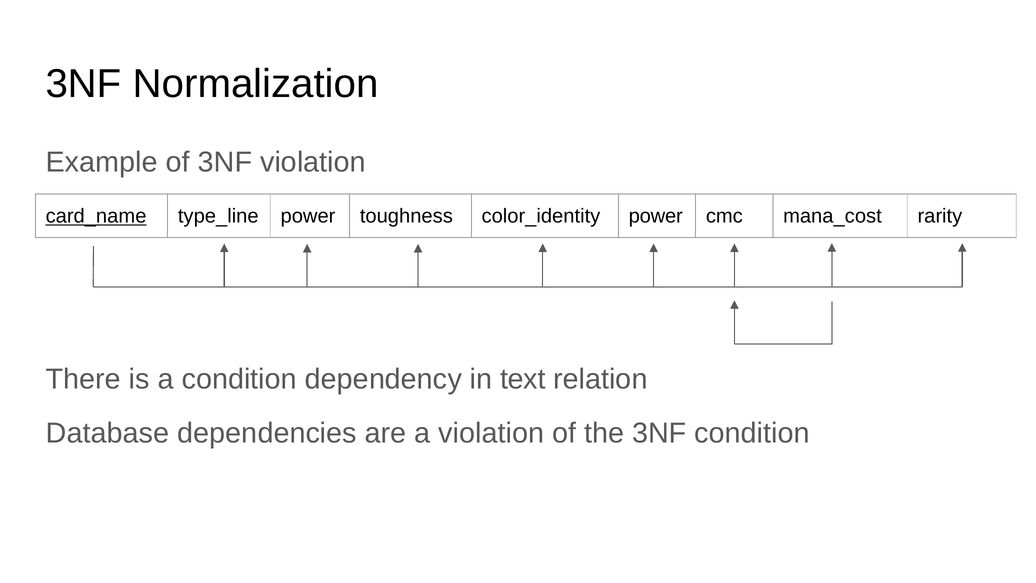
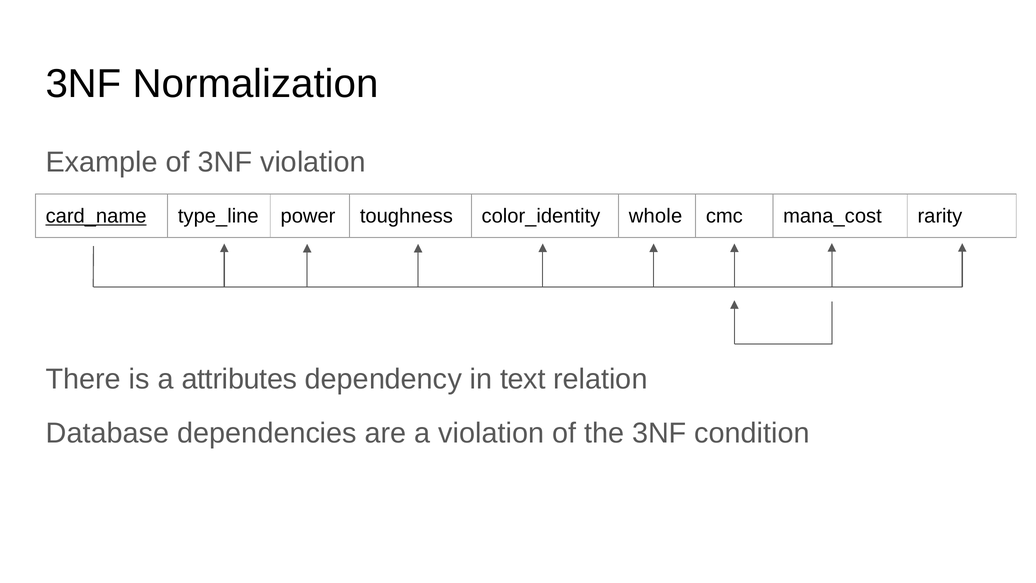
power: power -> whole (655, 216)
a condition: condition -> attributes (239, 379)
